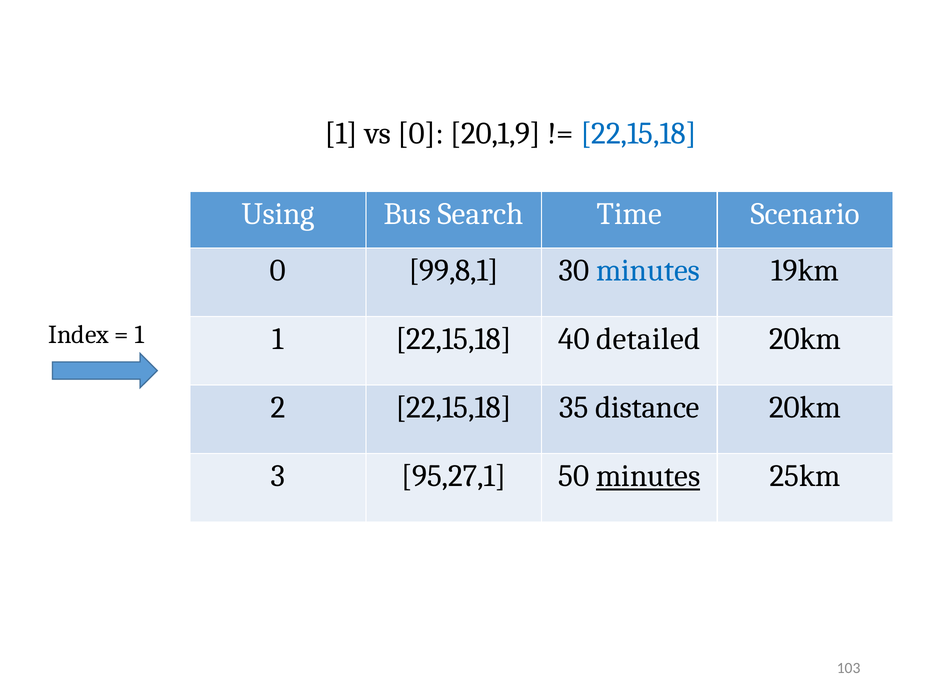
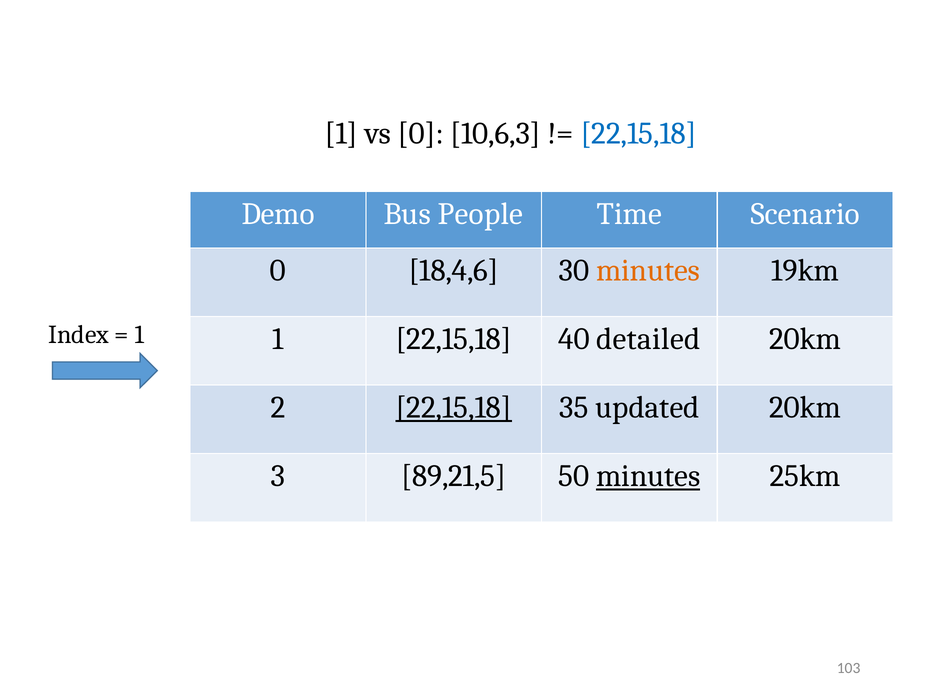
20,1,9: 20,1,9 -> 10,6,3 (496, 134)
Using: Using -> Demo (278, 214)
Search: Search -> People (481, 214)
99,8,1: 99,8,1 -> 18,4,6 (454, 271)
minutes colour: blue -> orange (648, 271)
22,15,18 underline: none -> present (454, 408)
distance: distance -> updated (647, 408)
95,27,1: 95,27,1 -> 89,21,5 (454, 476)
